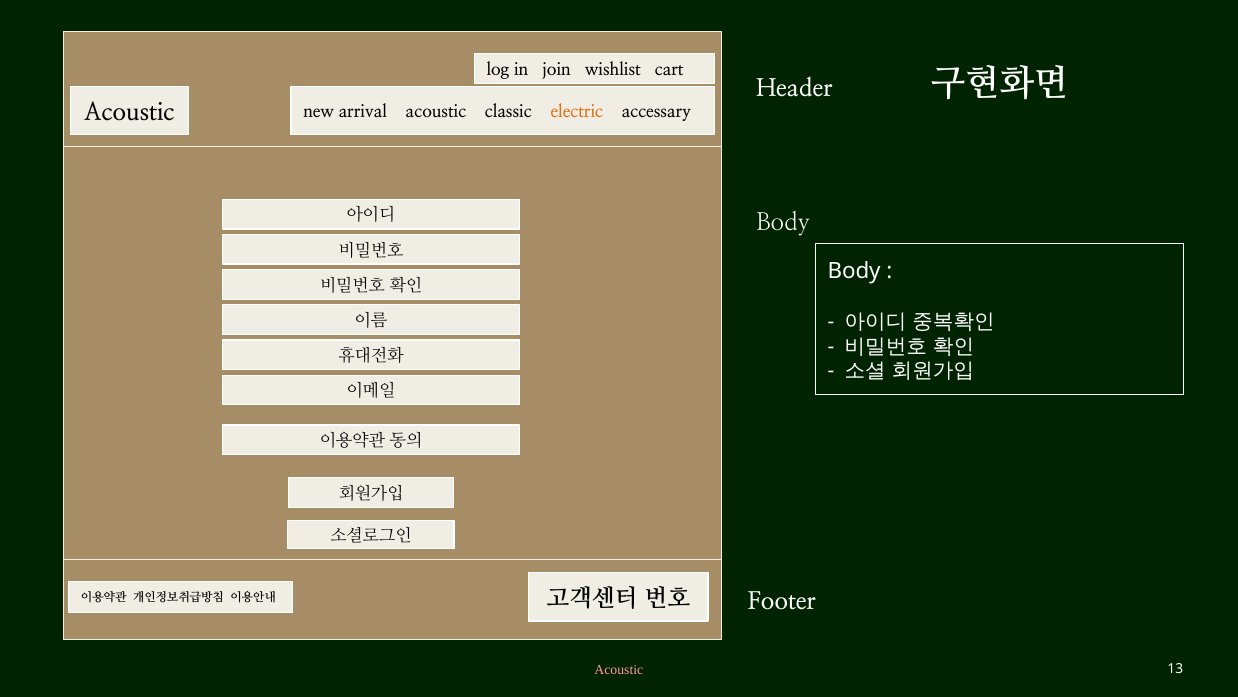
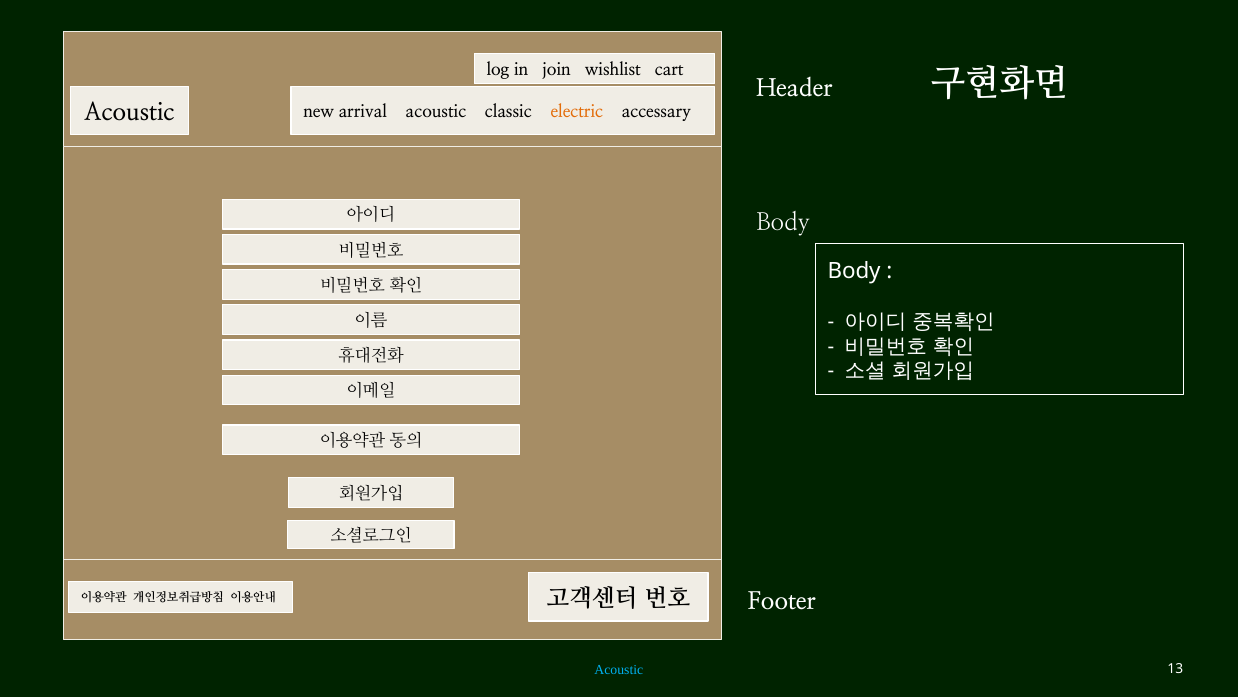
Acoustic colour: pink -> light blue (619, 670)
